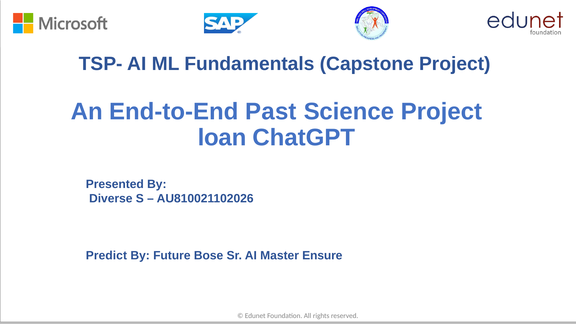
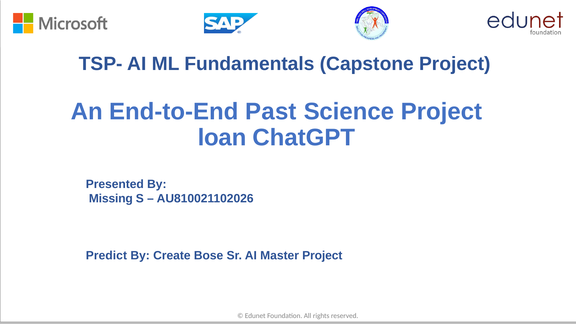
Diverse: Diverse -> Missing (111, 199)
Future: Future -> Create (172, 256)
Master Ensure: Ensure -> Project (322, 256)
